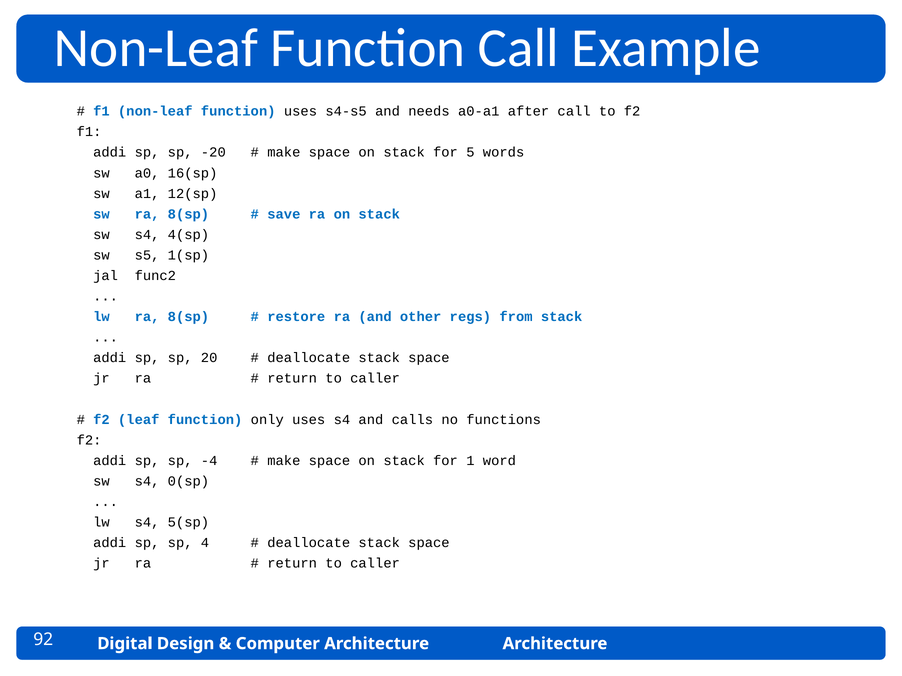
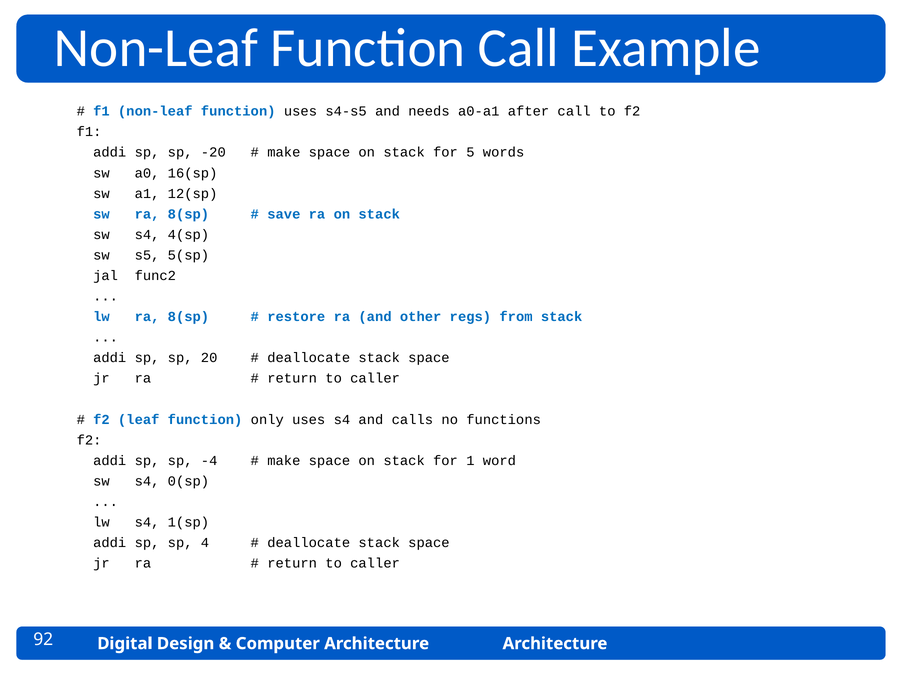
1(sp: 1(sp -> 5(sp (188, 255)
5(sp: 5(sp -> 1(sp (188, 523)
